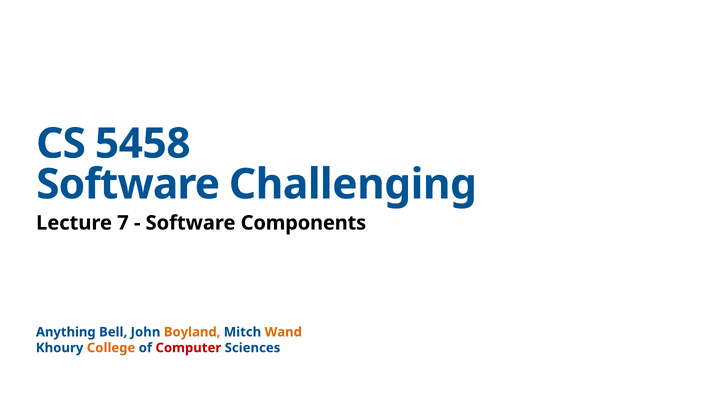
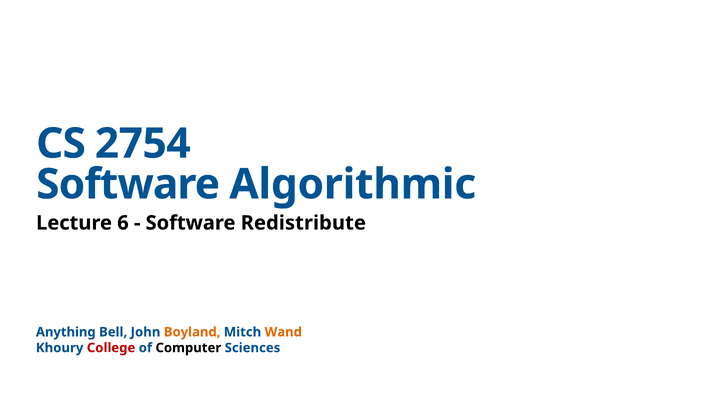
5458: 5458 -> 2754 (143, 144)
Challenging: Challenging -> Algorithmic (353, 184)
7: 7 -> 6 (123, 223)
Components: Components -> Redistribute (303, 223)
College colour: orange -> red (111, 348)
Computer colour: red -> black (188, 348)
